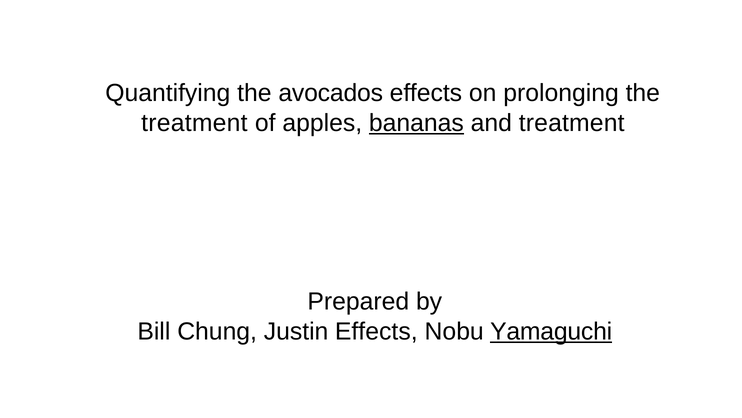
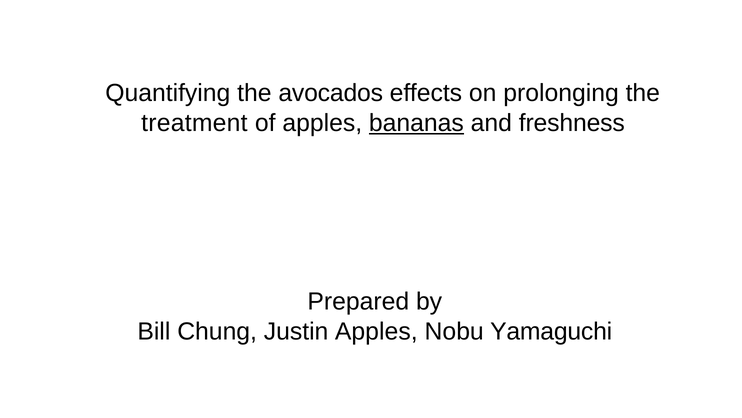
and treatment: treatment -> freshness (572, 123)
Justin Effects: Effects -> Apples (376, 331)
Yamaguchi underline: present -> none (551, 331)
